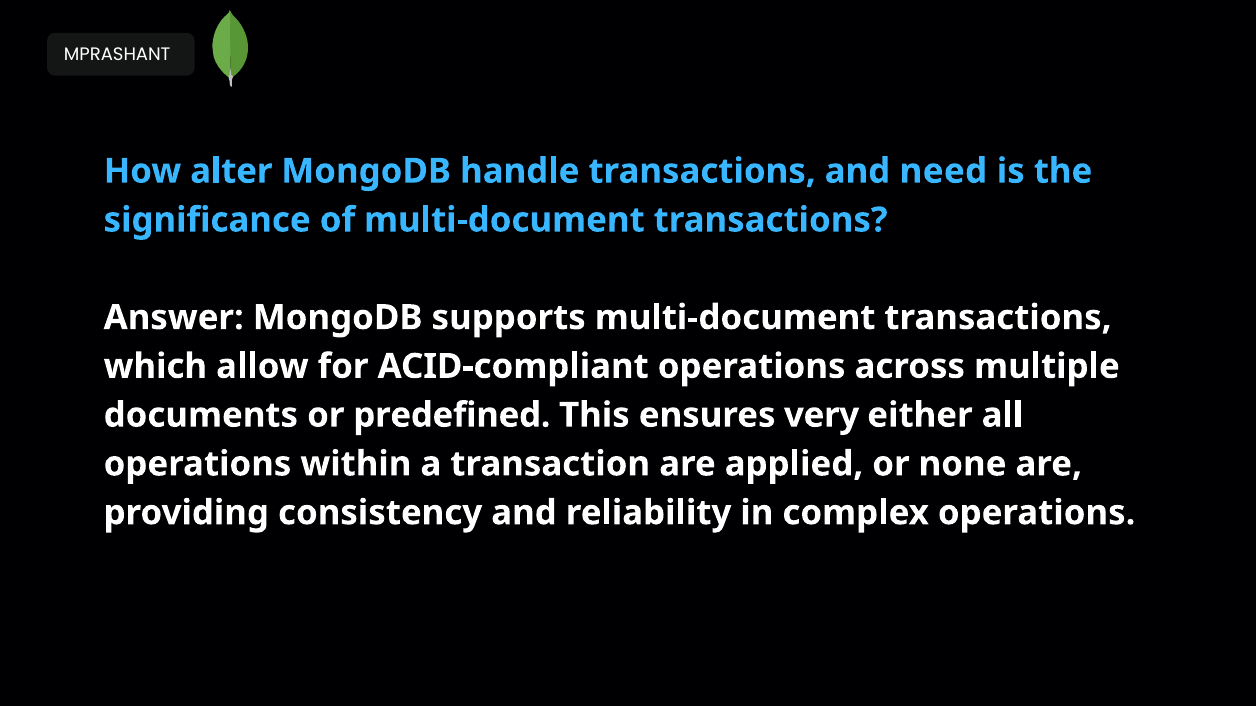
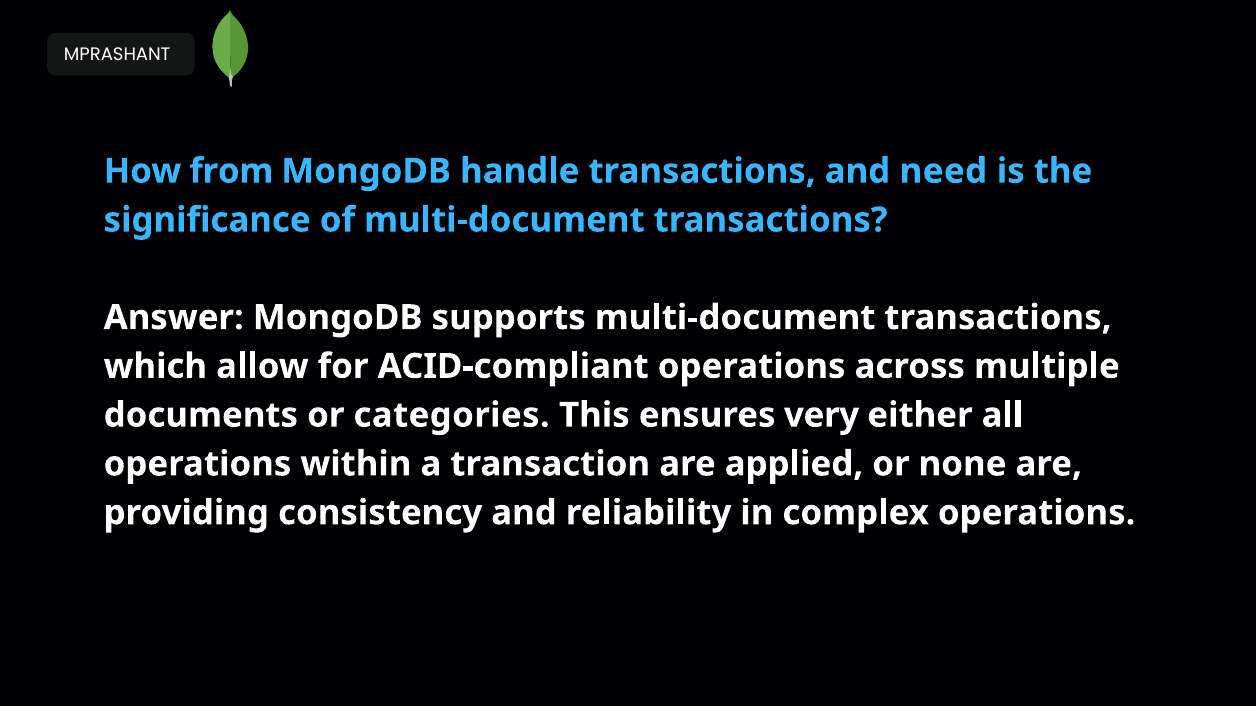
alter: alter -> from (231, 171)
predefined: predefined -> categories (452, 415)
